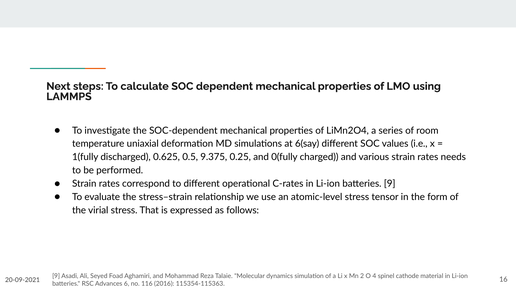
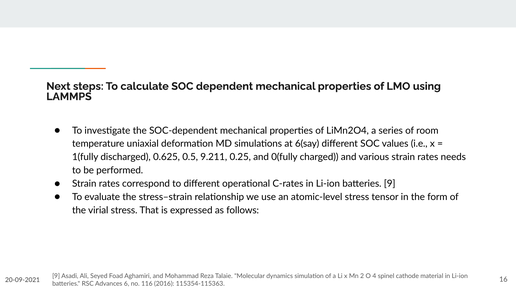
9.375: 9.375 -> 9.211 (214, 157)
